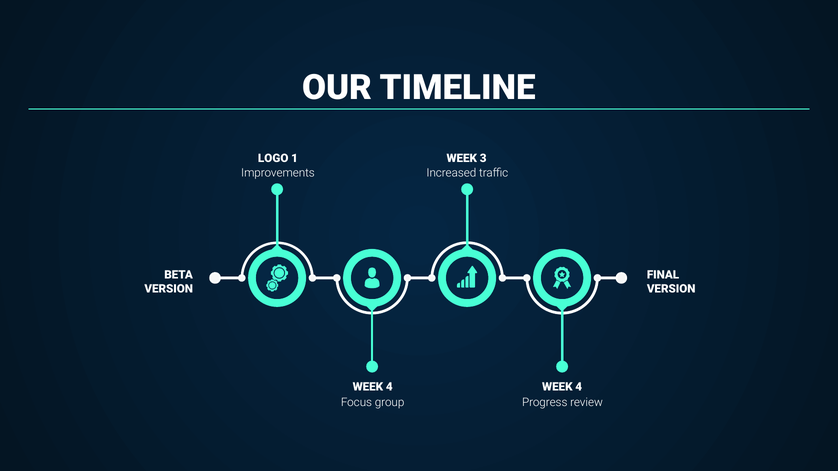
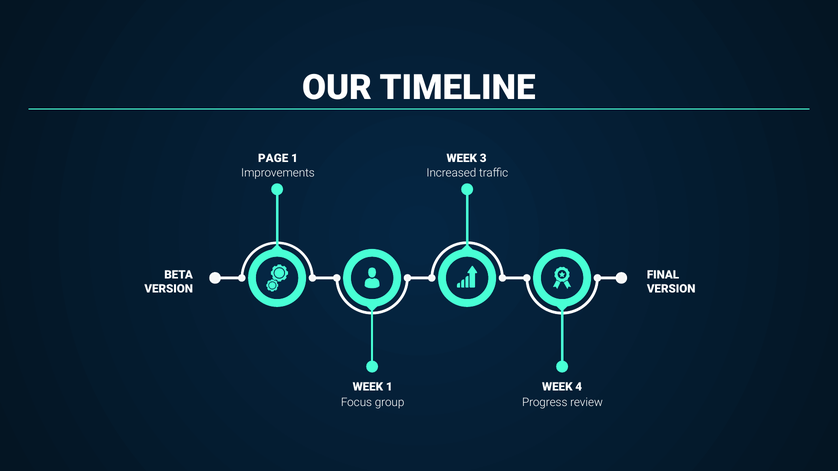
LOGO: LOGO -> PAGE (273, 158)
4: 4 -> 1 (389, 387)
